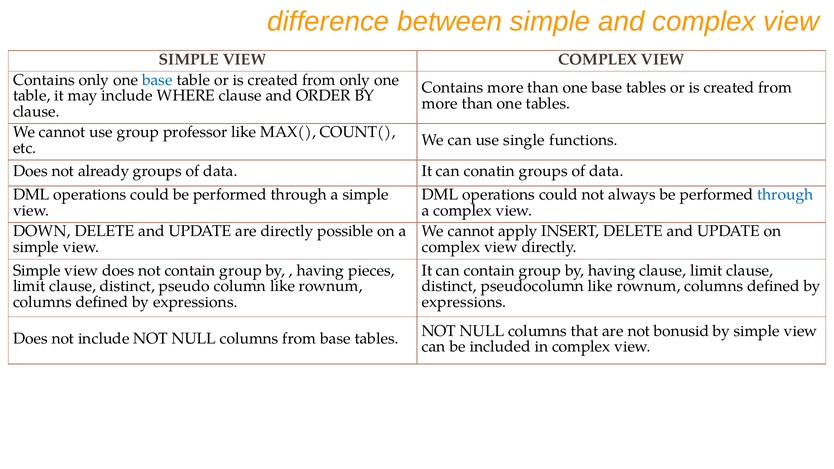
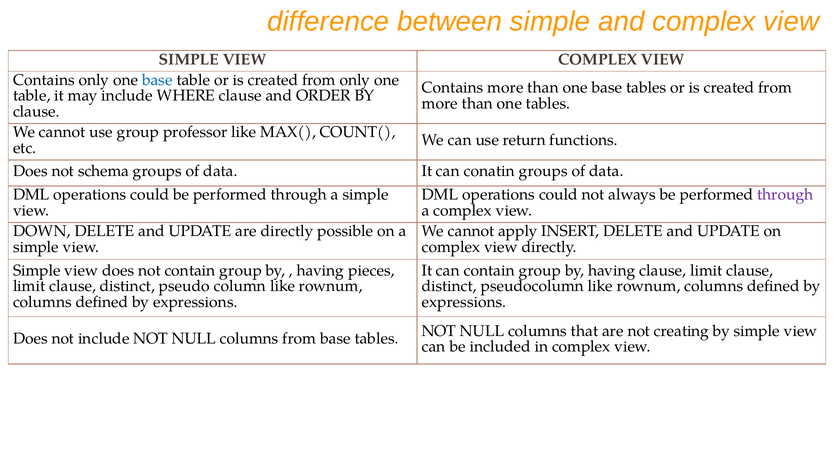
single: single -> return (524, 140)
already: already -> schema (104, 171)
through colour: blue -> purple (785, 195)
bonusid: bonusid -> creating (682, 331)
